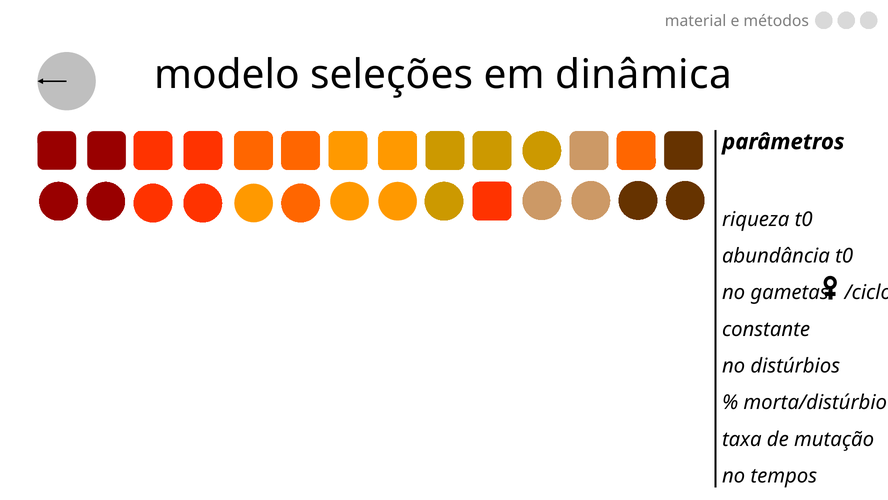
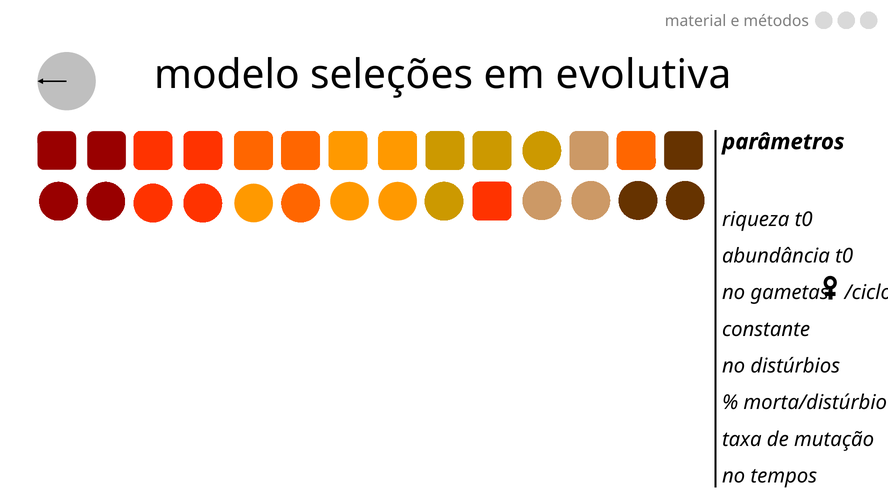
dinâmica: dinâmica -> evolutiva (644, 75)
